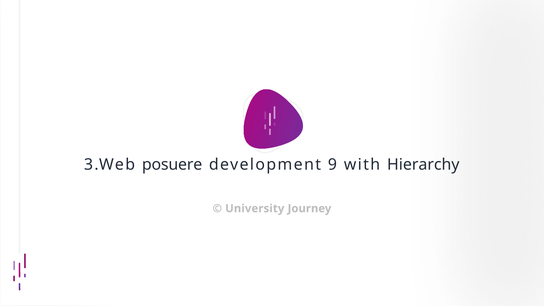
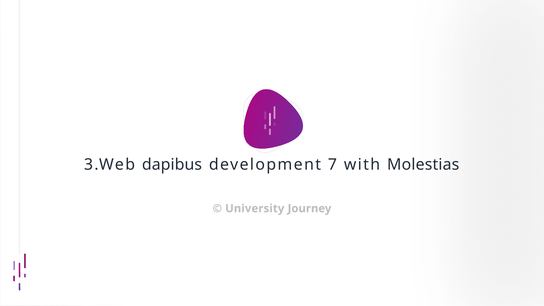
posuere: posuere -> dapibus (172, 165)
9: 9 -> 7 (332, 165)
Hierarchy: Hierarchy -> Molestias (423, 165)
